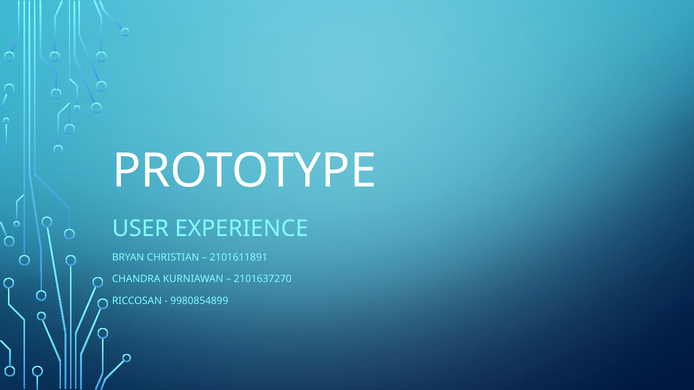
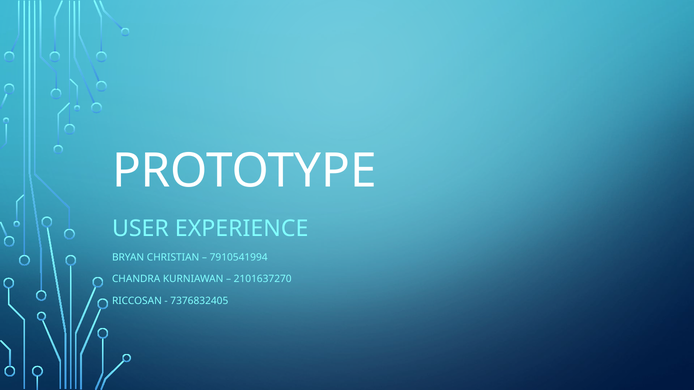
2101611891: 2101611891 -> 7910541994 (239, 257)
9980854899: 9980854899 -> 7376832405 (199, 301)
